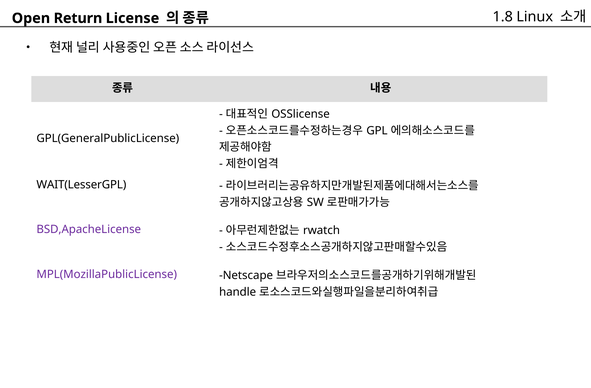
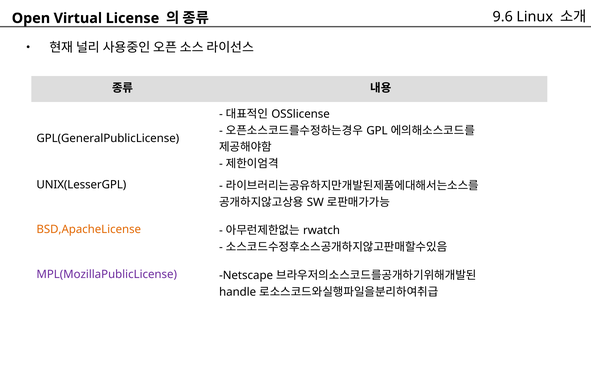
1.8: 1.8 -> 9.6 (503, 17)
Return: Return -> Virtual (78, 18)
WAIT(LesserGPL: WAIT(LesserGPL -> UNIX(LesserGPL (81, 185)
BSD,ApacheLicense colour: purple -> orange (89, 230)
